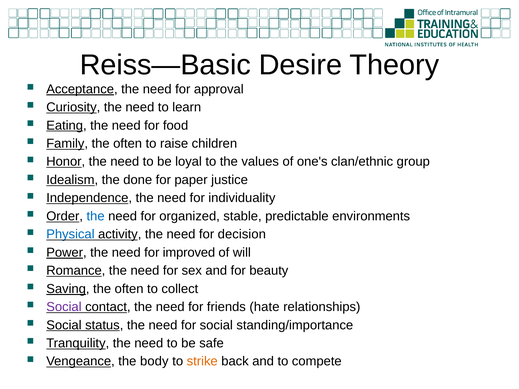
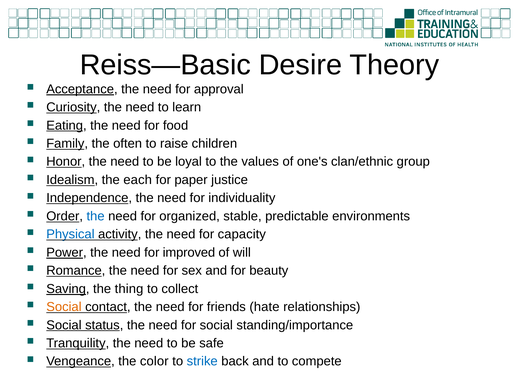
done: done -> each (138, 180)
decision: decision -> capacity (242, 234)
Saving the often: often -> thing (129, 289)
Social colour: purple -> orange (64, 307)
body: body -> color (154, 362)
strike colour: orange -> blue (202, 362)
